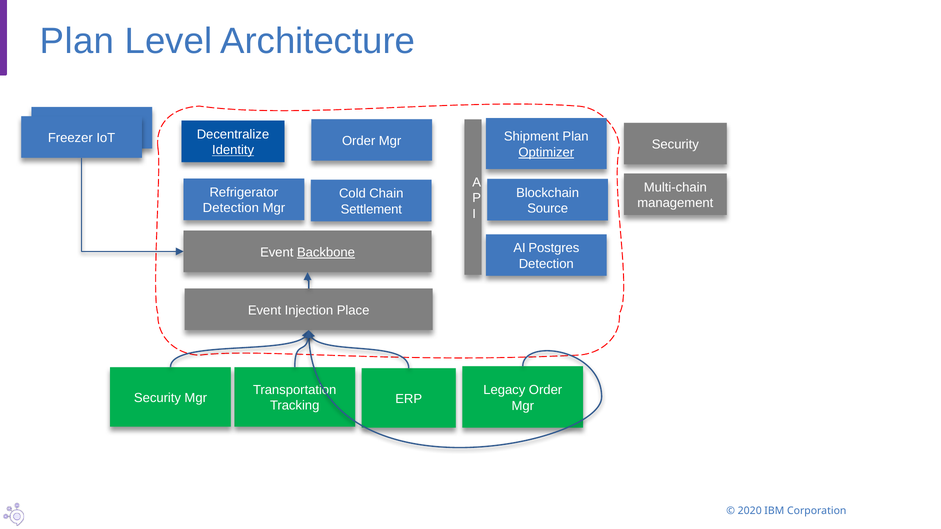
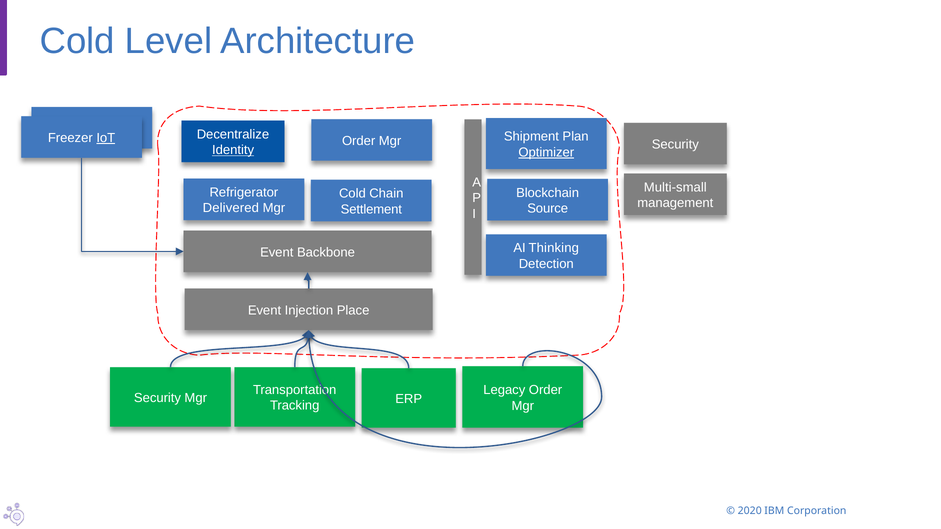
Plan: Plan -> Cold (77, 41)
IoT underline: none -> present (106, 138)
Multi-chain: Multi-chain -> Multi-small (675, 187)
Detection: Detection -> Delivered (231, 208)
Postgres: Postgres -> Thinking (554, 248)
Backbone underline: present -> none (326, 252)
